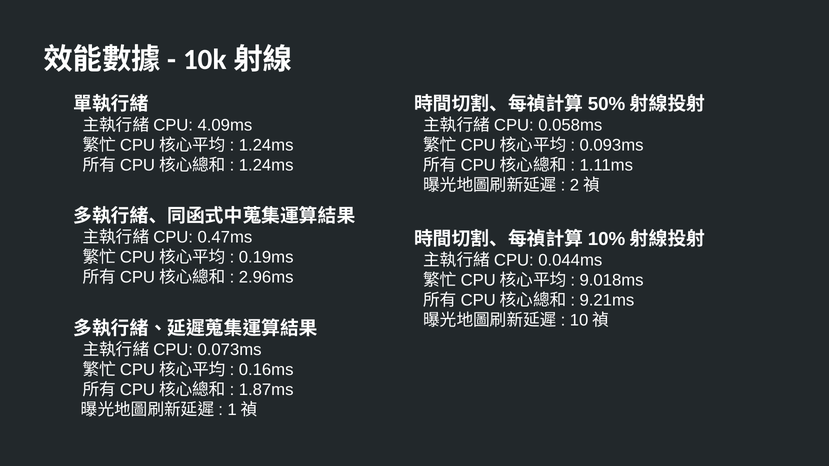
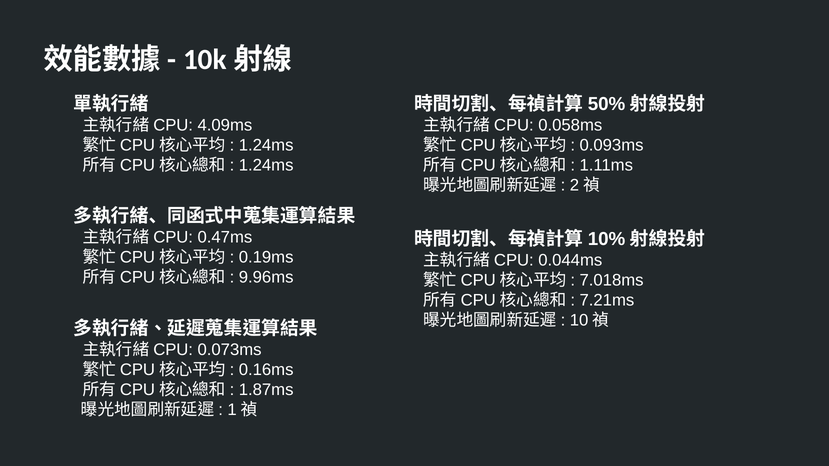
2.96ms: 2.96ms -> 9.96ms (266, 278)
9.018ms: 9.018ms -> 7.018ms (612, 280)
9.21ms: 9.21ms -> 7.21ms (607, 300)
